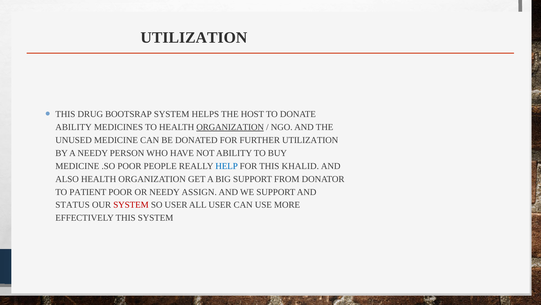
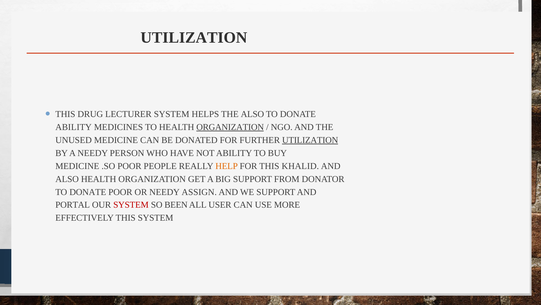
BOOTSRAP: BOOTSRAP -> LECTURER (128, 114)
THE HOST: HOST -> ALSO (252, 114)
UTILIZATION underline: none -> present (310, 140)
HELP colour: blue -> orange (227, 166)
PATIENT: PATIENT -> DONATE (88, 192)
STATUS: STATUS -> PORTAL (73, 205)
SO USER: USER -> BEEN (176, 205)
